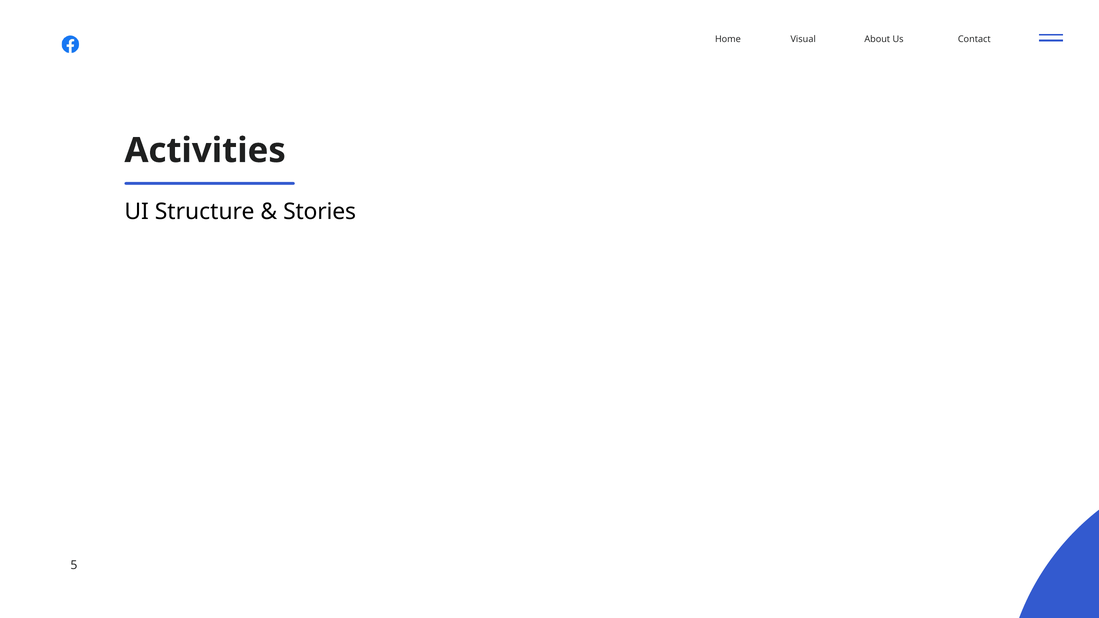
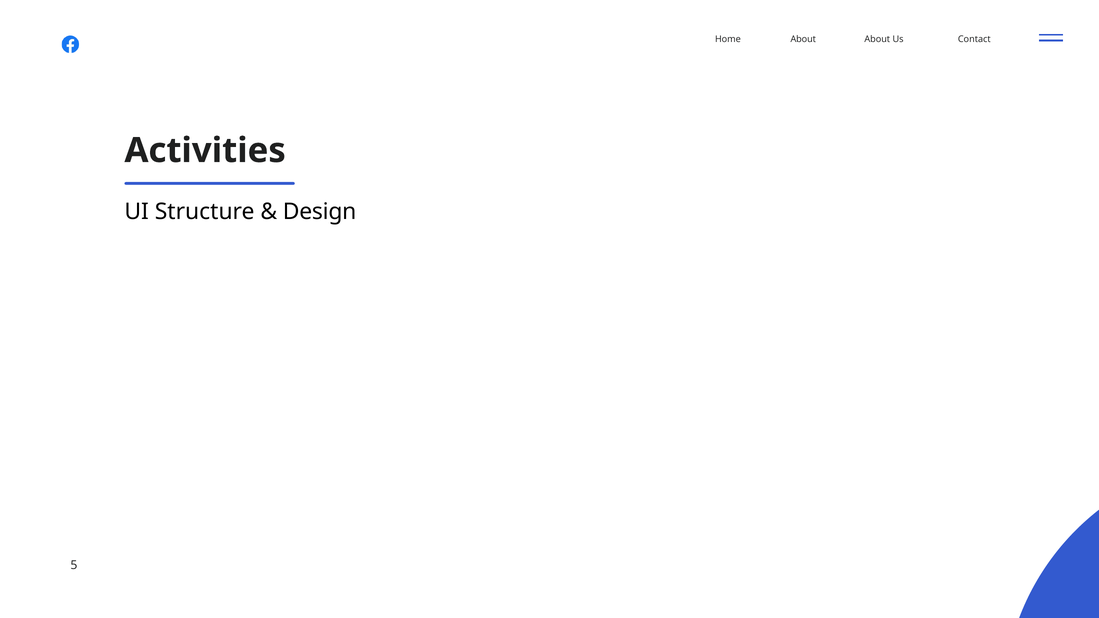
Visual: Visual -> About (803, 39)
Stories: Stories -> Design (320, 212)
